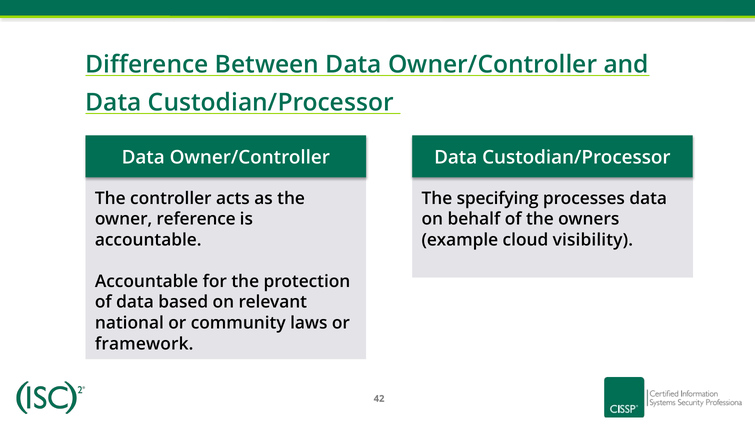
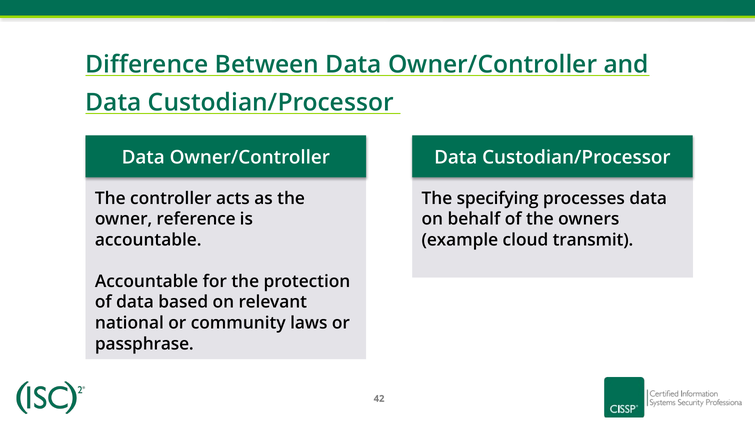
visibility: visibility -> transmit (593, 240)
framework: framework -> passphrase (144, 344)
